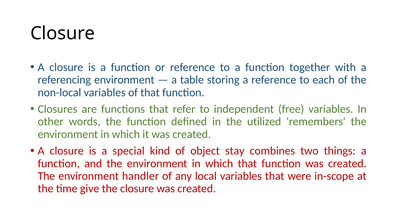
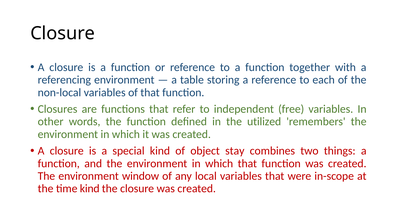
handler: handler -> window (141, 175)
time give: give -> kind (90, 188)
